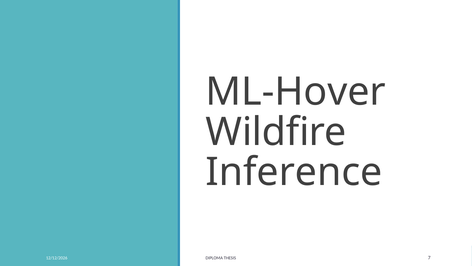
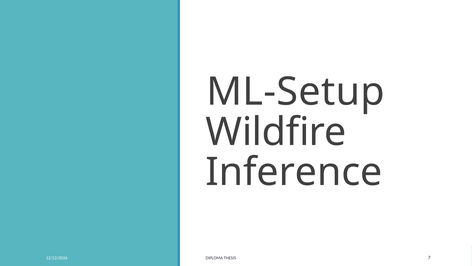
ML-Hover: ML-Hover -> ML-Setup (296, 92)
